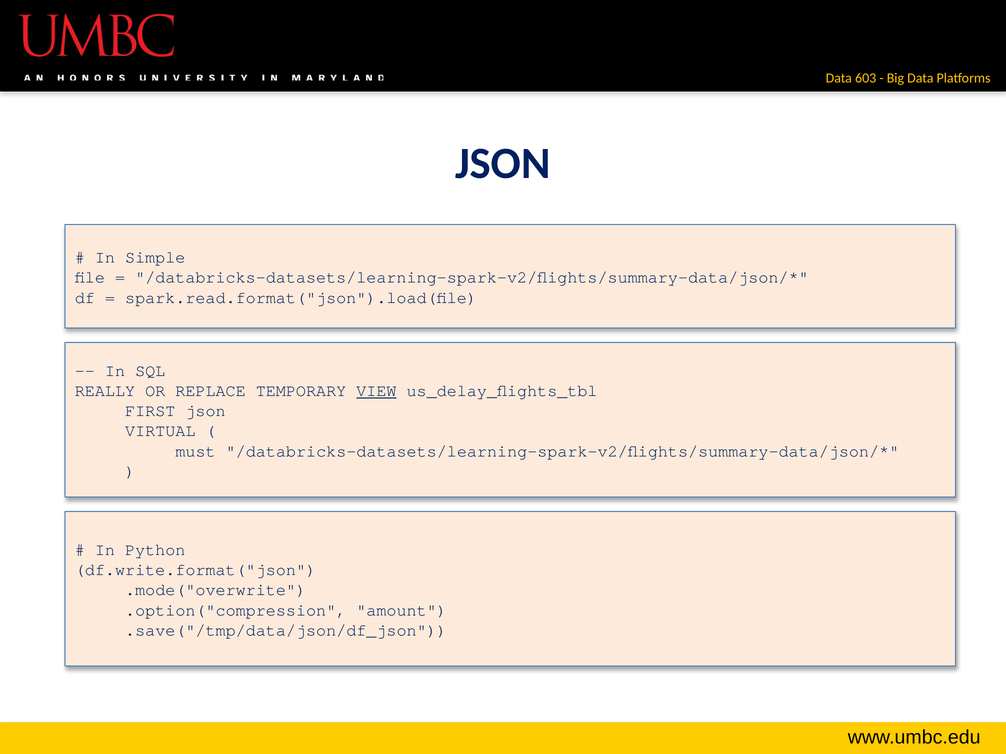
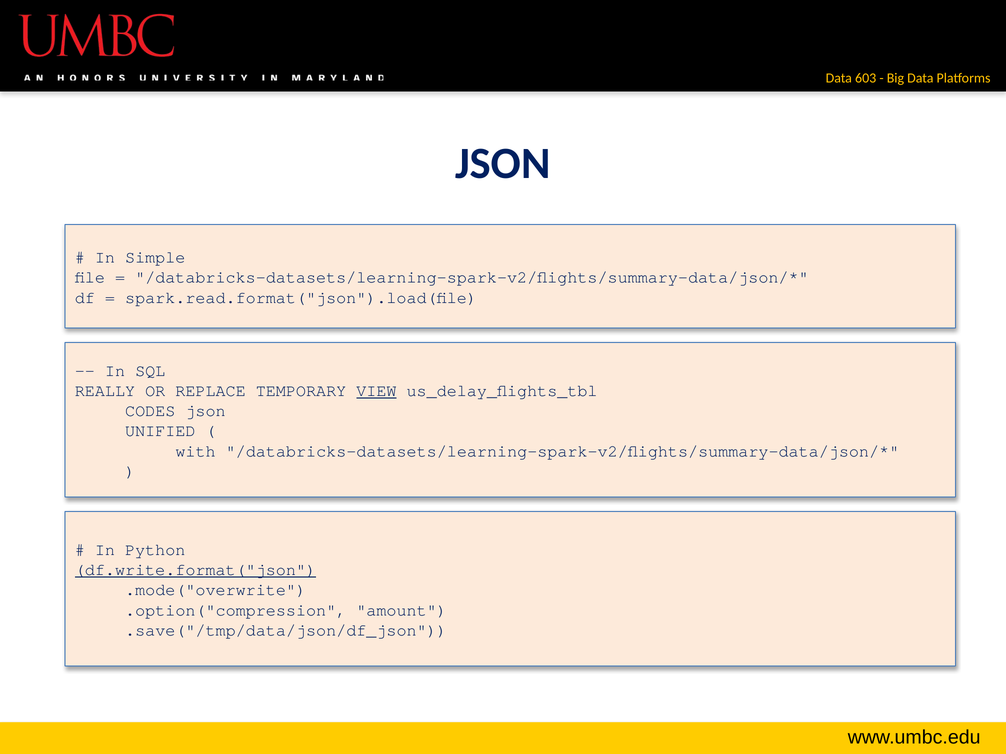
FIRST: FIRST -> CODES (150, 411)
VIRTUAL: VIRTUAL -> UNIFIED (160, 431)
must: must -> with (196, 451)
df.write.format("json underline: none -> present (195, 570)
